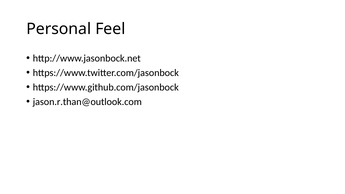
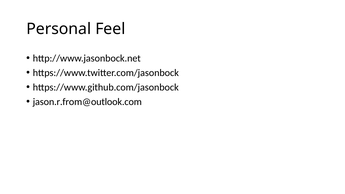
jason.r.than@outlook.com: jason.r.than@outlook.com -> jason.r.from@outlook.com (87, 102)
